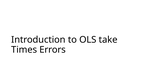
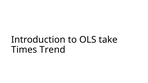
Errors: Errors -> Trend (52, 50)
